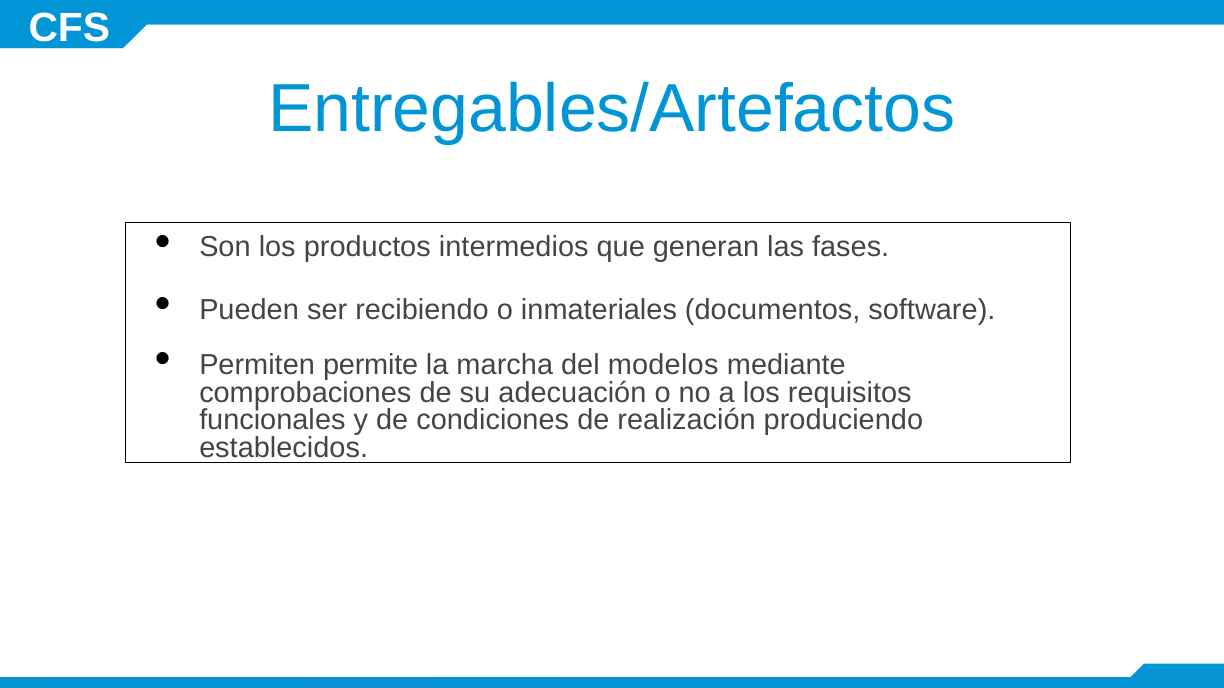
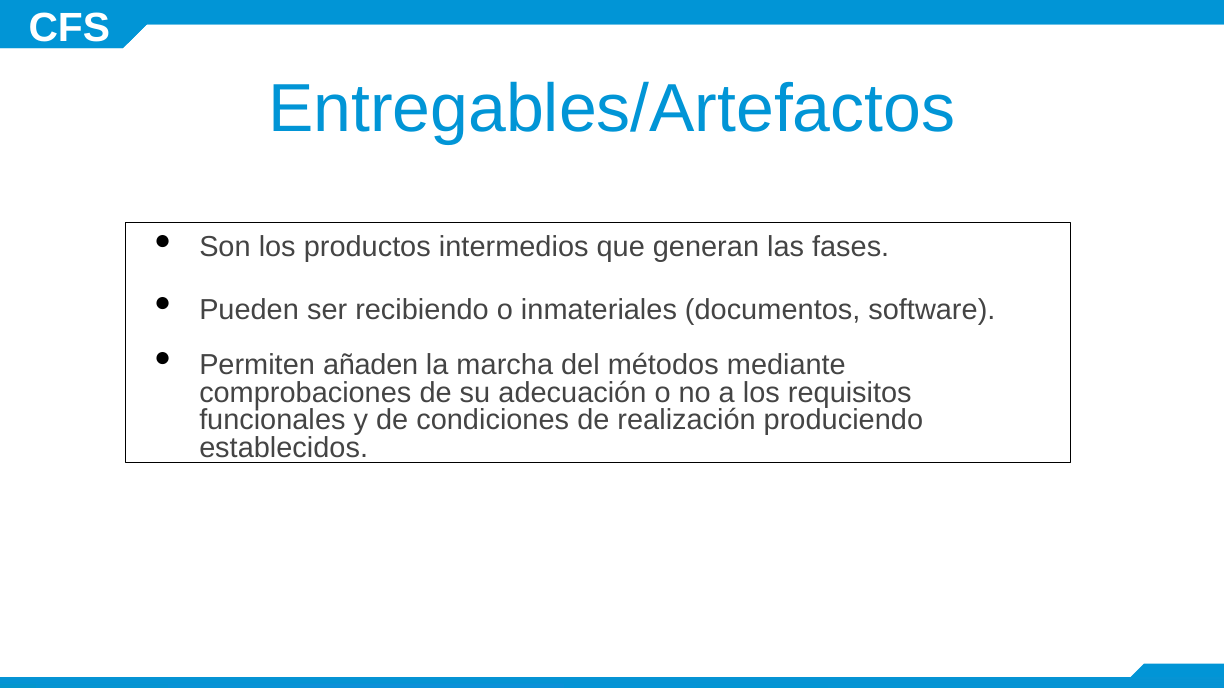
permite: permite -> añaden (371, 365)
modelos: modelos -> métodos (663, 365)
